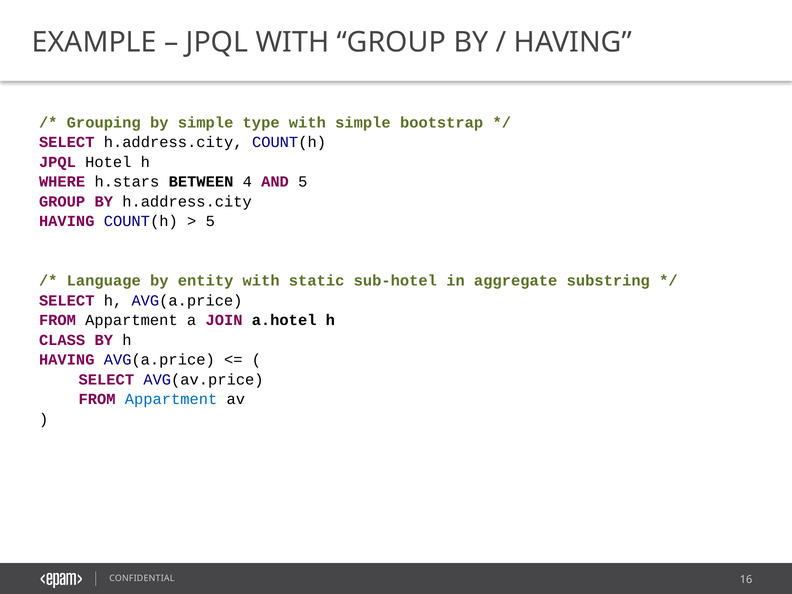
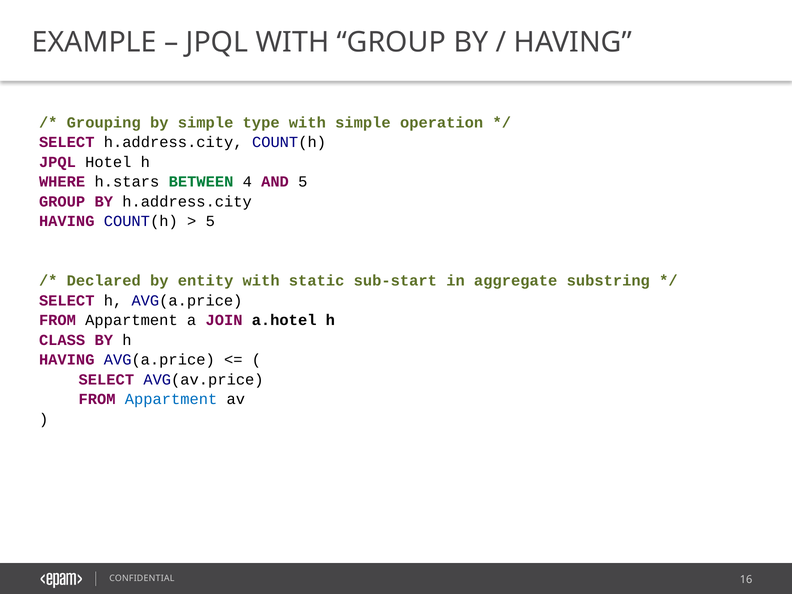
bootstrap: bootstrap -> operation (442, 123)
BETWEEN colour: black -> green (201, 182)
Language: Language -> Declared (104, 281)
sub-hotel: sub-hotel -> sub-start (395, 281)
